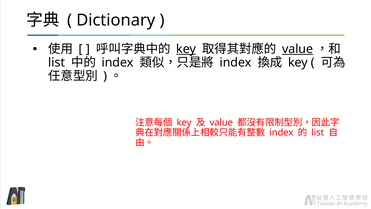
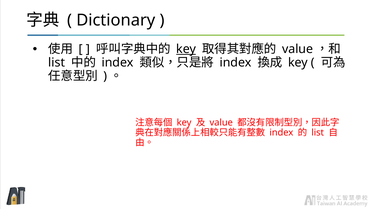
value underline: present -> none (298, 49)
